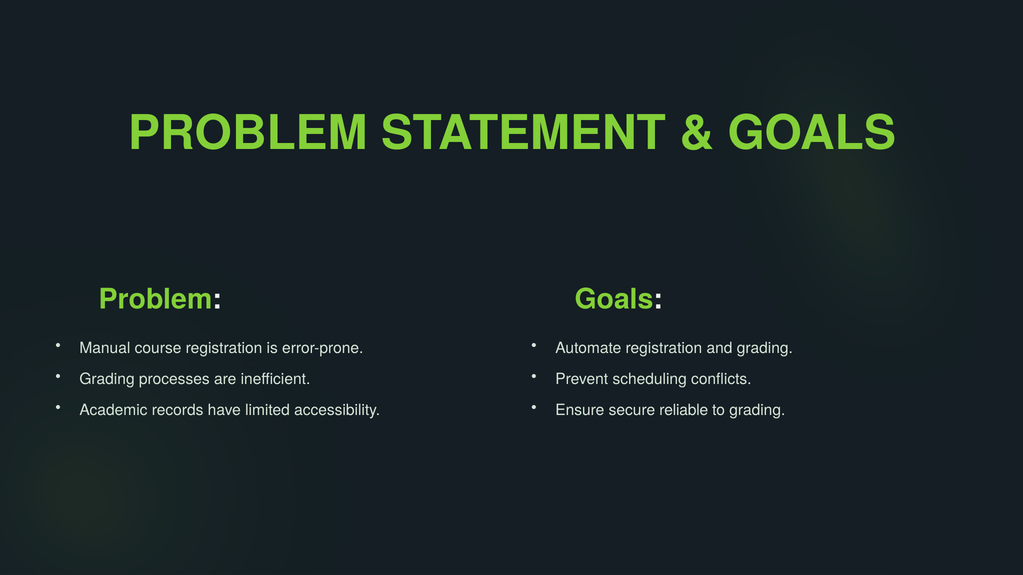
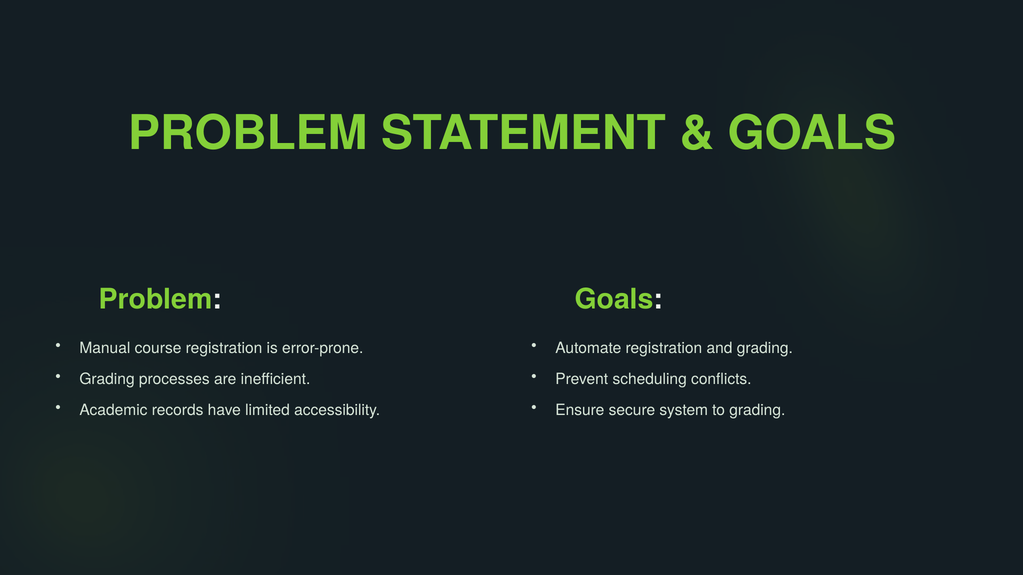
reliable: reliable -> system (684, 410)
